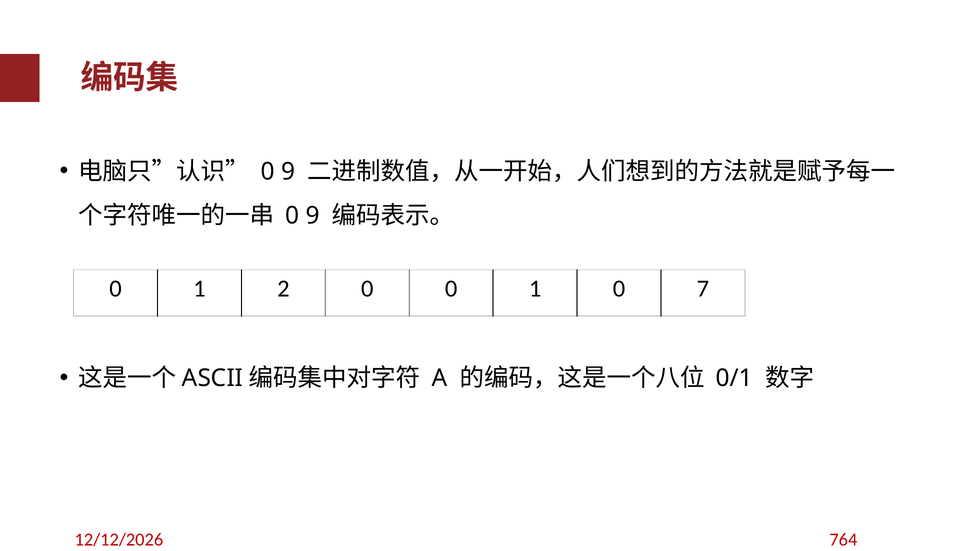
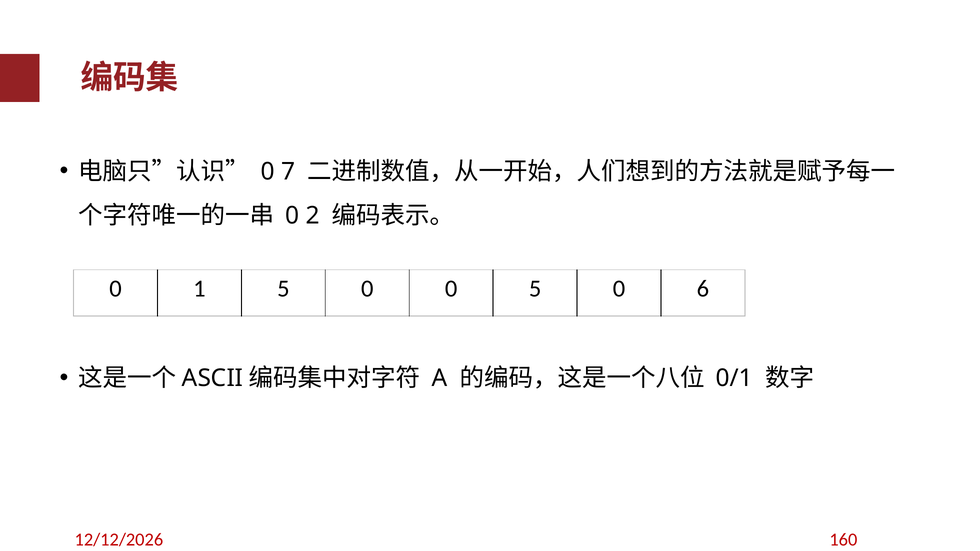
9: 9 -> 7 (288, 171)
9: 9 -> 2 (313, 216)
1 2: 2 -> 5 (283, 289)
0 0 1: 1 -> 5 (535, 289)
7: 7 -> 6 (703, 289)
764: 764 -> 160 (843, 540)
